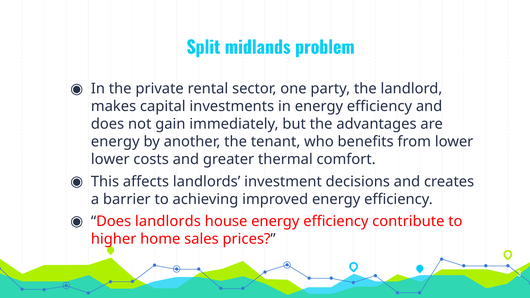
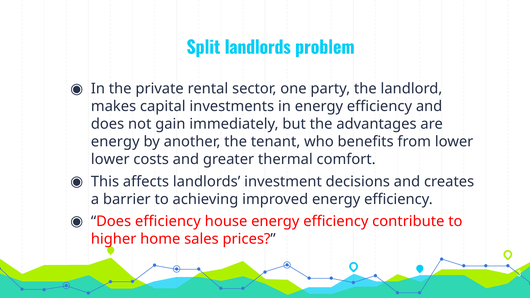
Split midlands: midlands -> landlords (258, 48)
Does landlords: landlords -> efficiency (168, 221)
